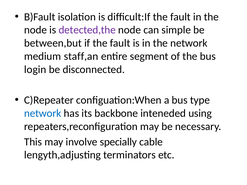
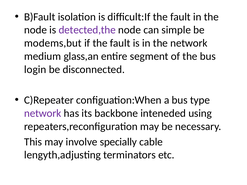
between,but: between,but -> modems,but (53, 43)
staff,an: staff,an -> glass,an (81, 56)
network colour: blue -> purple (43, 113)
